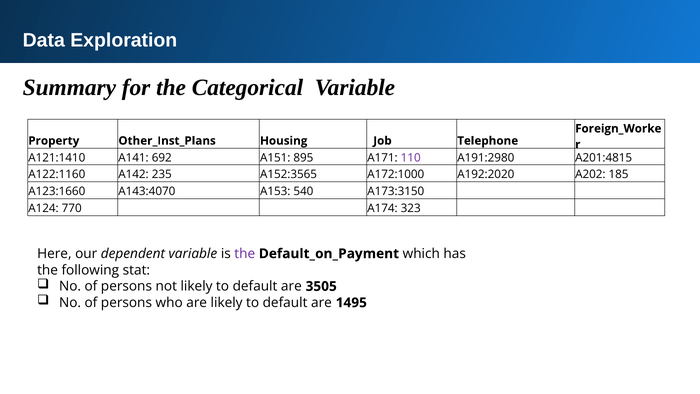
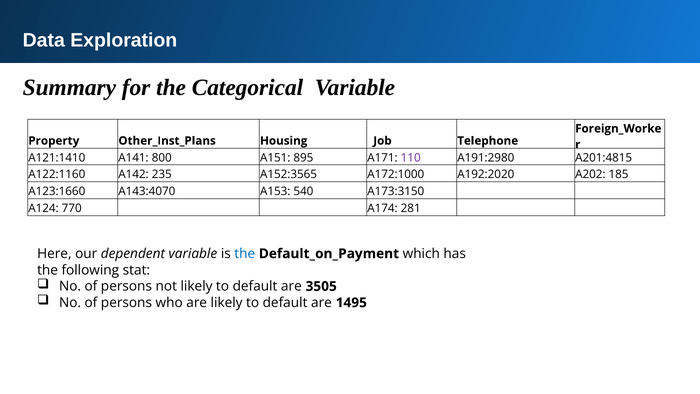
692: 692 -> 800 (162, 158)
323: 323 -> 281 (411, 208)
the colour: purple -> blue (245, 254)
